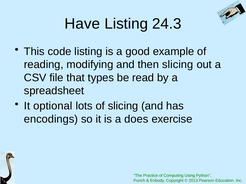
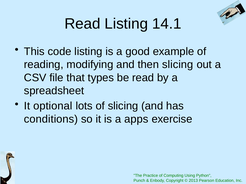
Have: Have -> Read (82, 24)
24.3: 24.3 -> 14.1 (167, 24)
encodings: encodings -> conditions (51, 119)
does: does -> apps (136, 119)
